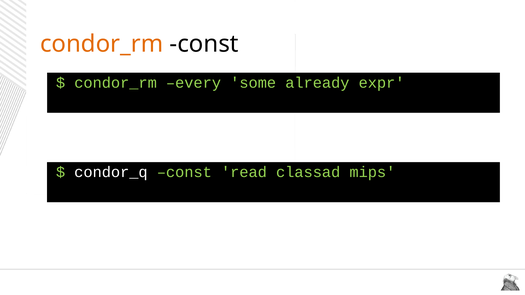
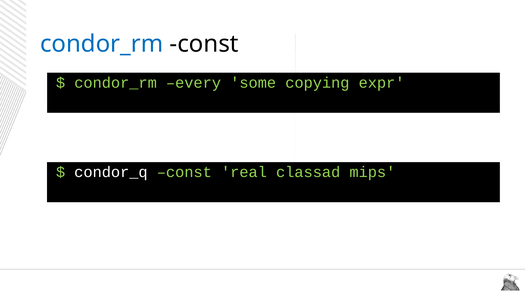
condor_rm colour: orange -> blue (102, 44)
already: already -> copying (317, 83)
read: read -> real (244, 172)
